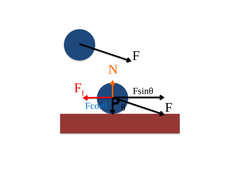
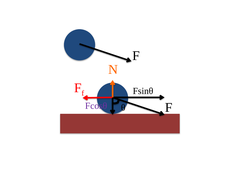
Fcosθ colour: blue -> purple (96, 106)
